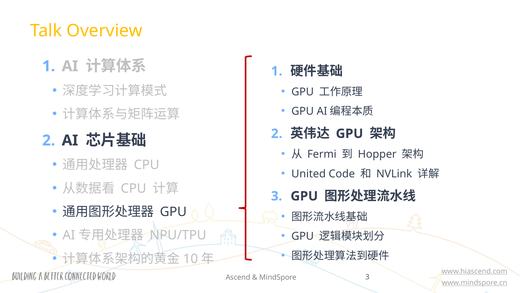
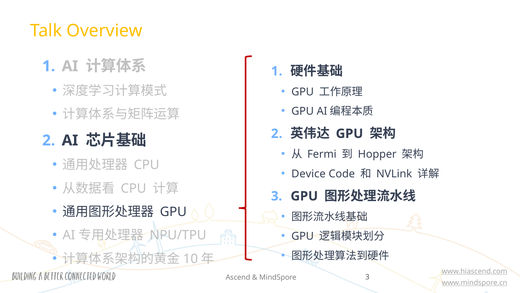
United: United -> Device (309, 174)
